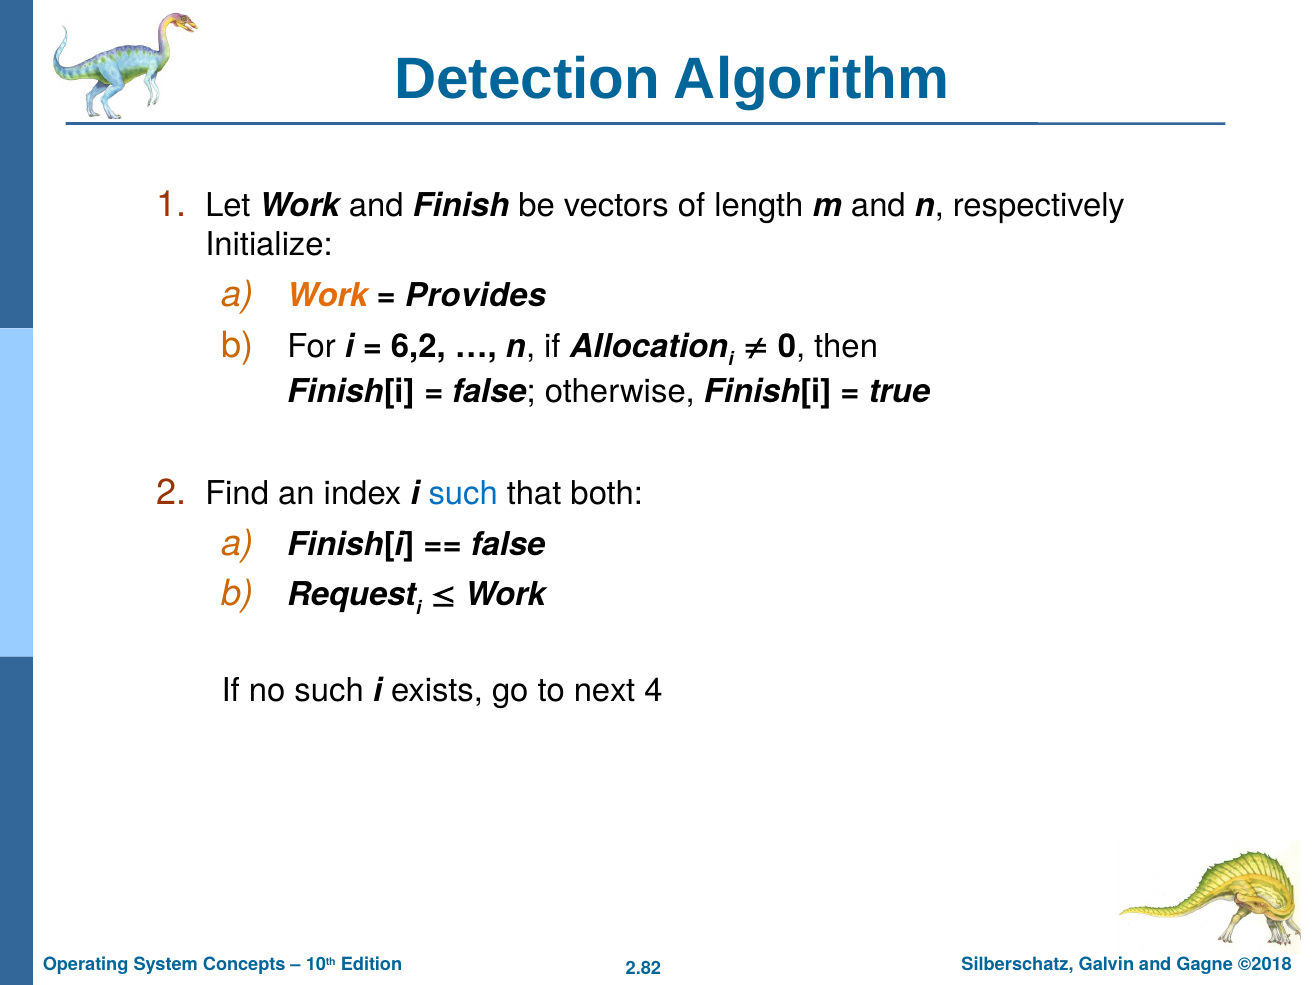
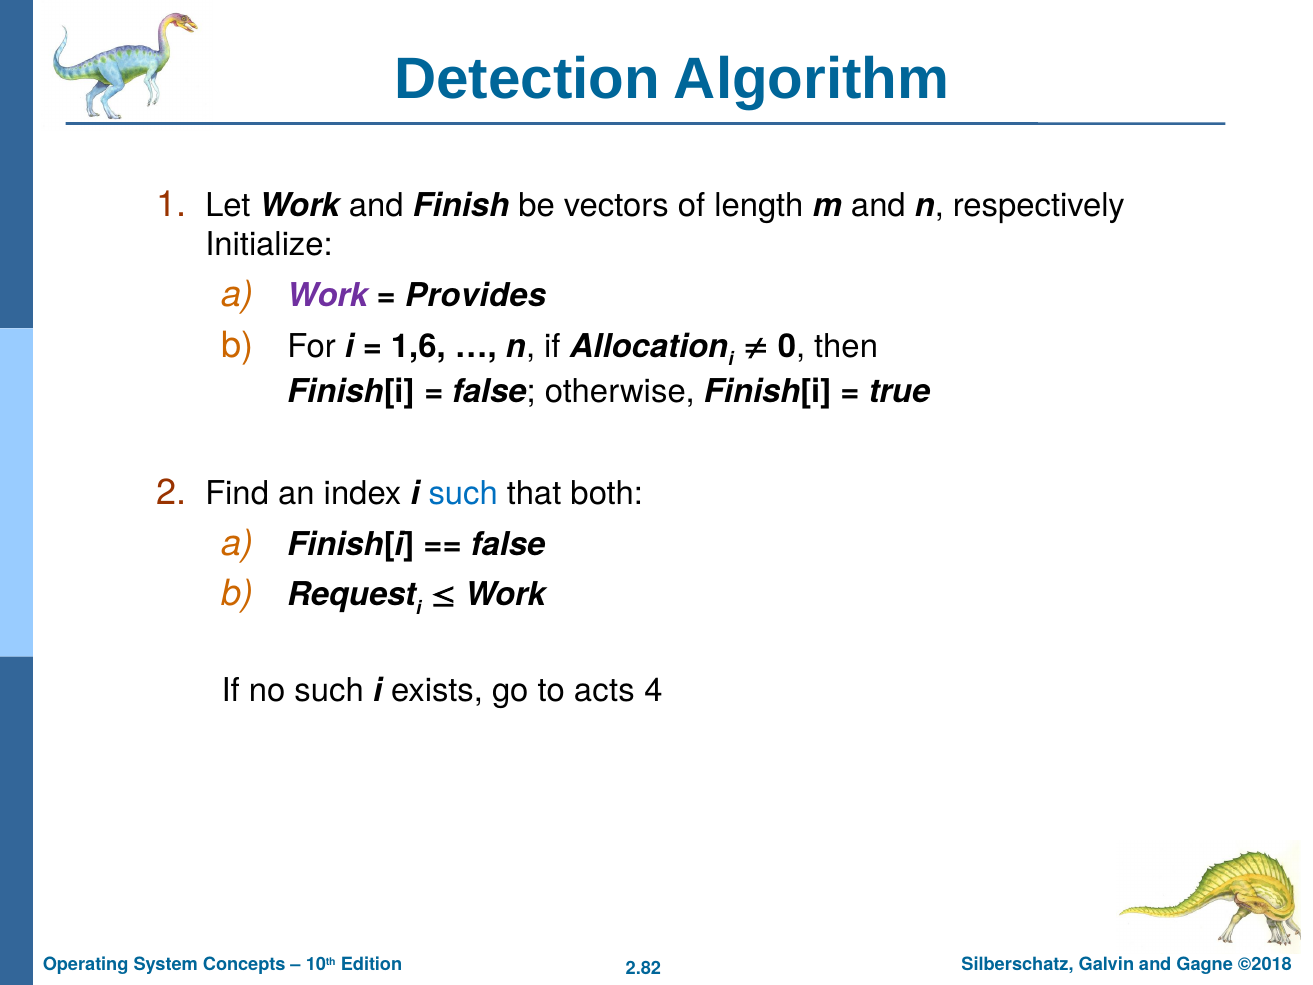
Work colour: orange -> purple (328, 296)
6,2: 6,2 -> 1,6 (418, 347)
next: next -> acts (604, 691)
